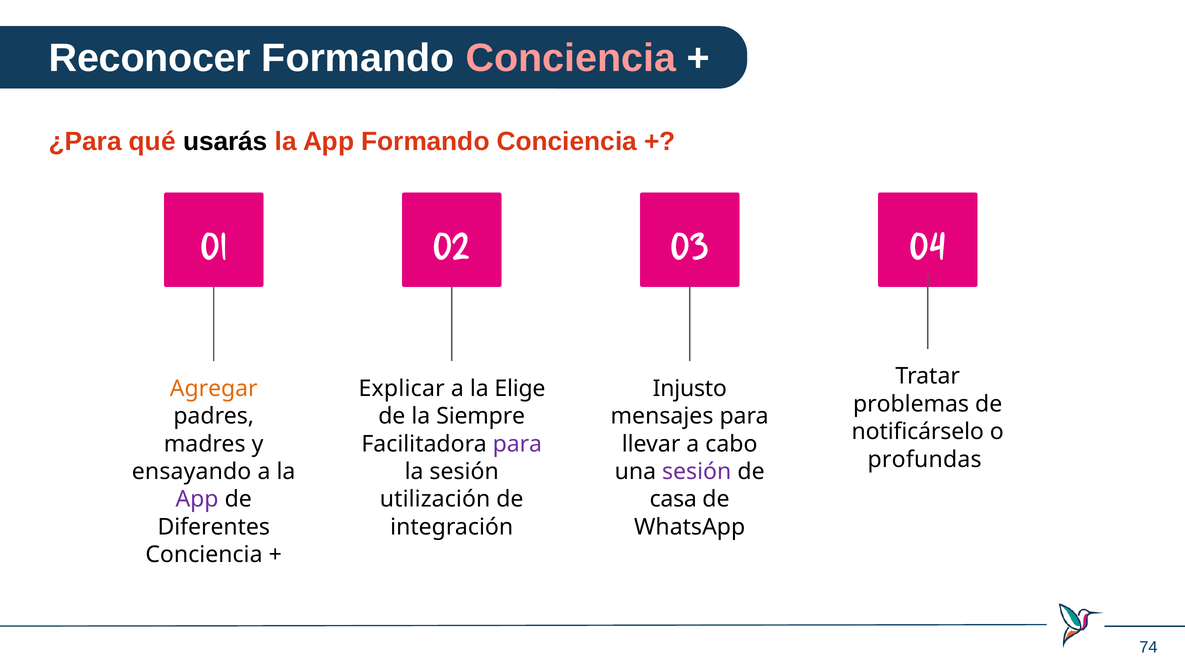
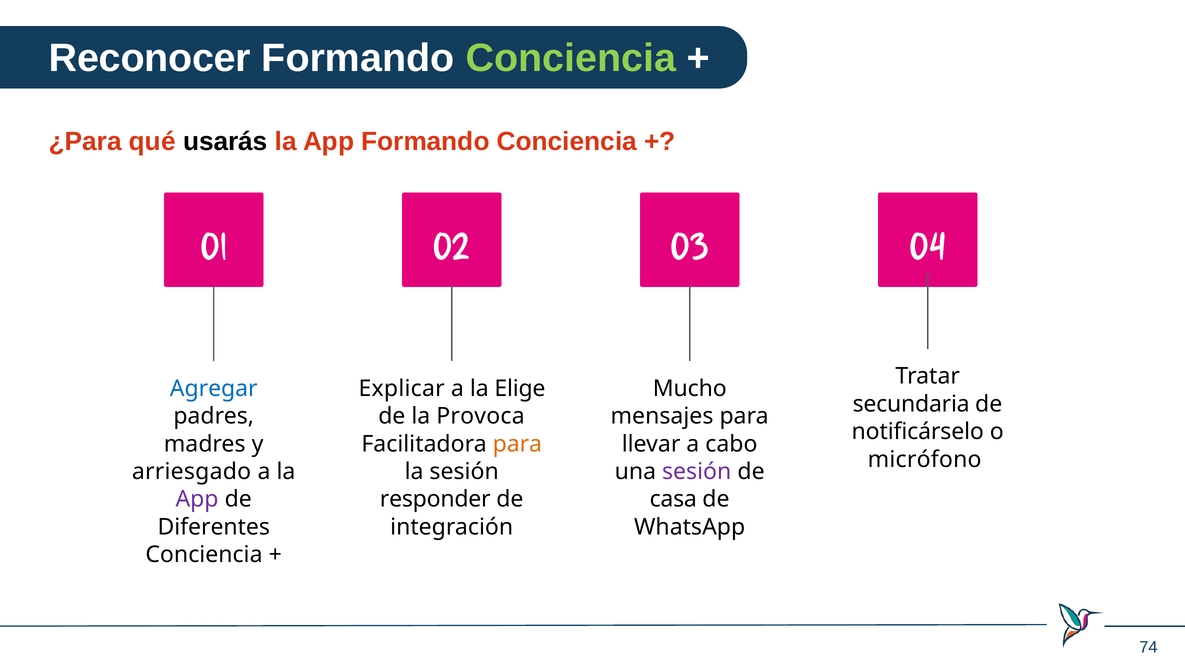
Conciencia colour: pink -> light green (571, 58)
Agregar colour: orange -> blue (214, 388)
Injusto: Injusto -> Mucho (690, 388)
problemas: problemas -> secundaria (911, 404)
Siempre: Siempre -> Provoca (480, 416)
para colour: purple -> orange (517, 444)
profundas: profundas -> micrófono (925, 459)
ensayando: ensayando -> arriesgado (192, 471)
utilización: utilización -> responder (435, 499)
